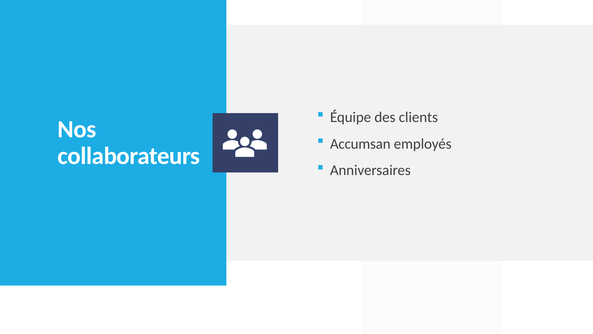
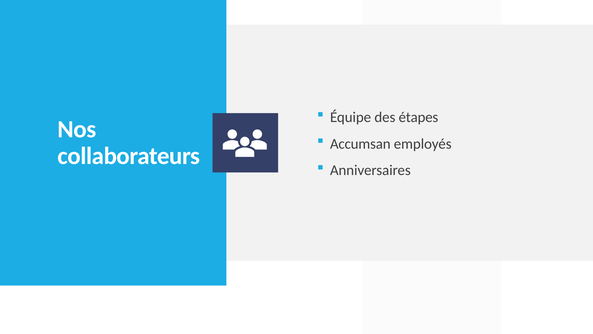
clients: clients -> étapes (418, 117)
